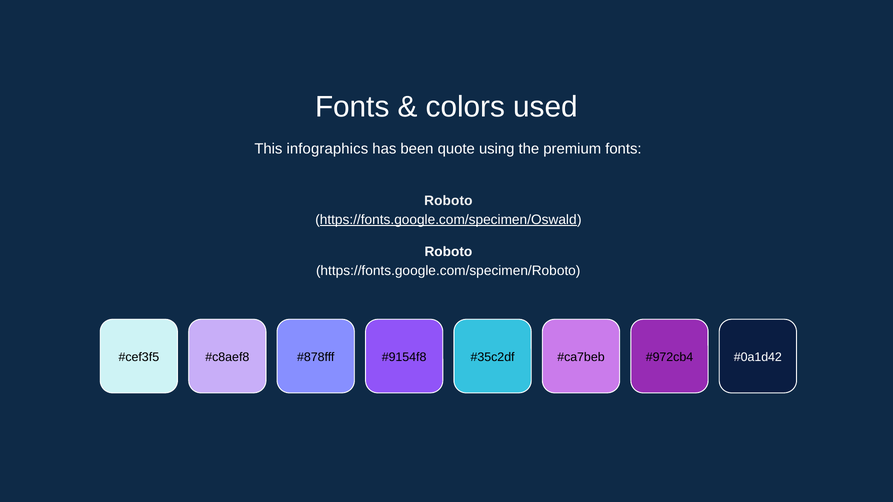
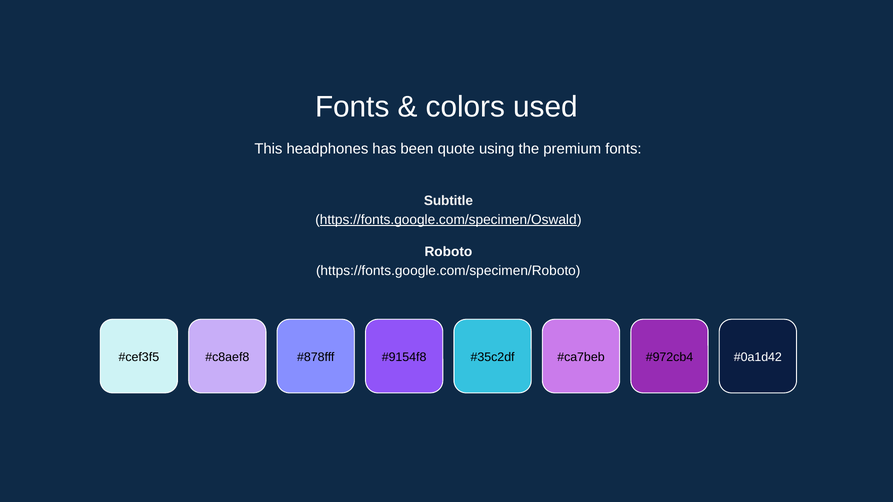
infographics: infographics -> headphones (327, 149)
Roboto: Roboto -> Subtitle (448, 201)
